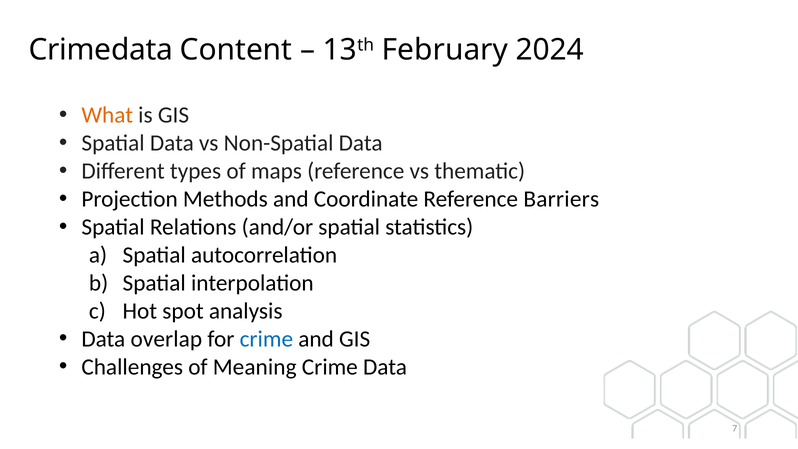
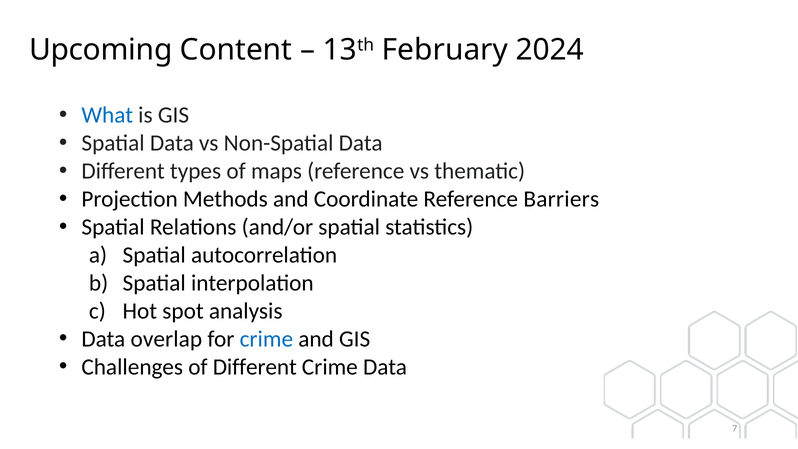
Crimedata: Crimedata -> Upcoming (101, 50)
What colour: orange -> blue (107, 115)
of Meaning: Meaning -> Different (255, 367)
